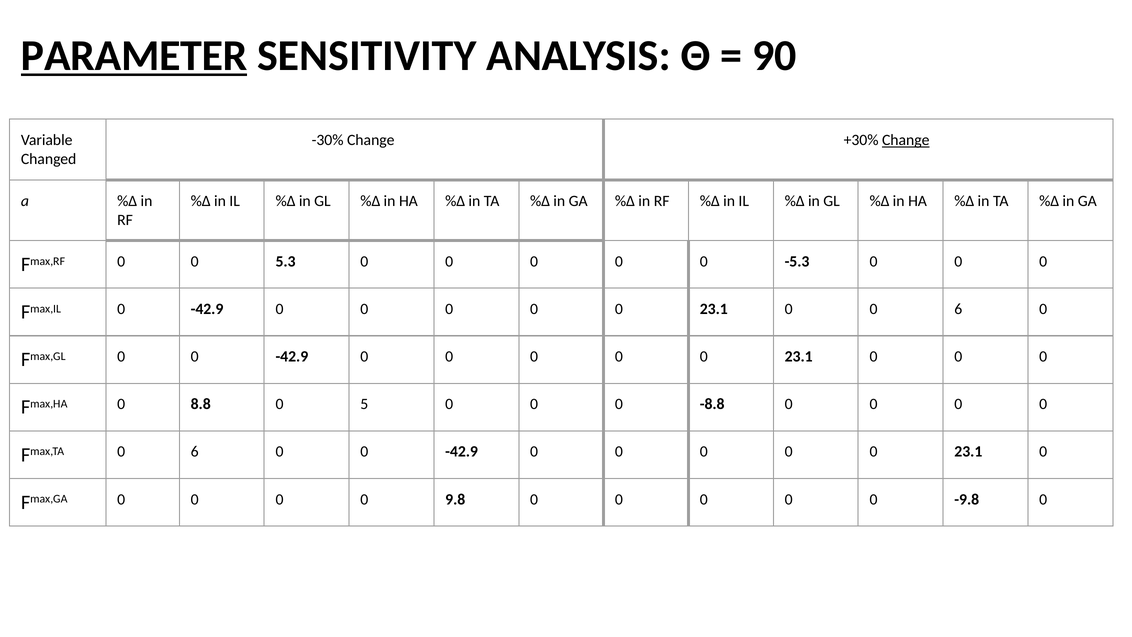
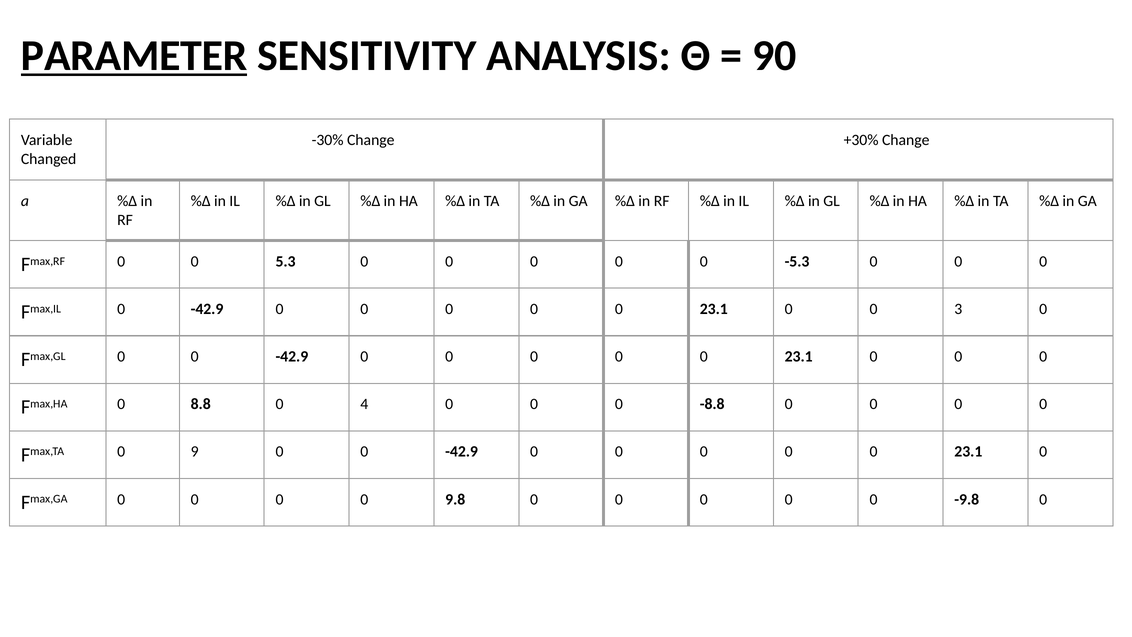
Change underline: present -> none (906, 140)
0 0 6: 6 -> 3 (958, 309)
5: 5 -> 4 (364, 404)
Fmax,TA 0 6: 6 -> 9 (195, 452)
